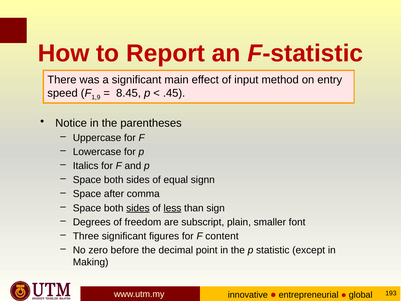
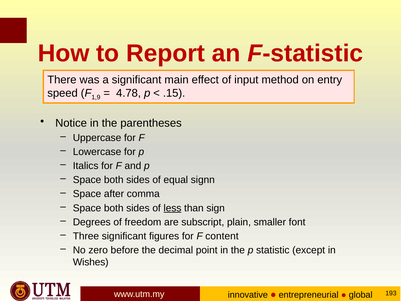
8.45: 8.45 -> 4.78 (129, 93)
.45: .45 -> .15 (174, 93)
sides underline: present -> none (138, 208)
Making: Making -> Wishes (91, 262)
